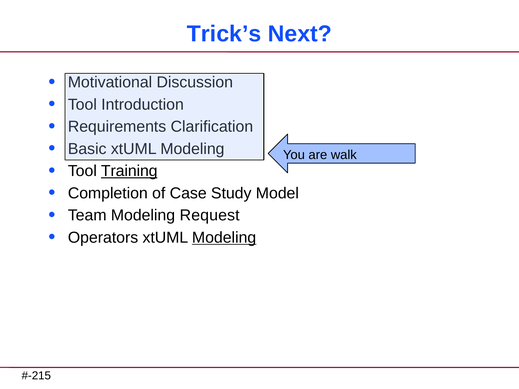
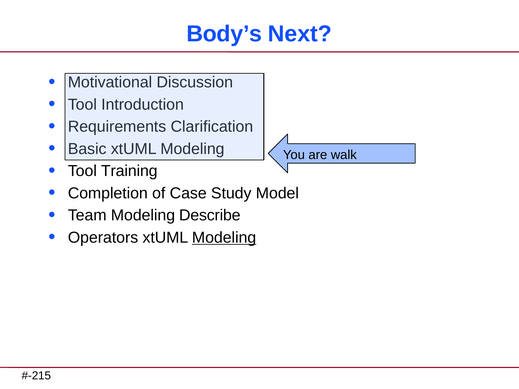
Trick’s: Trick’s -> Body’s (224, 34)
Training underline: present -> none (129, 171)
Request: Request -> Describe (210, 215)
